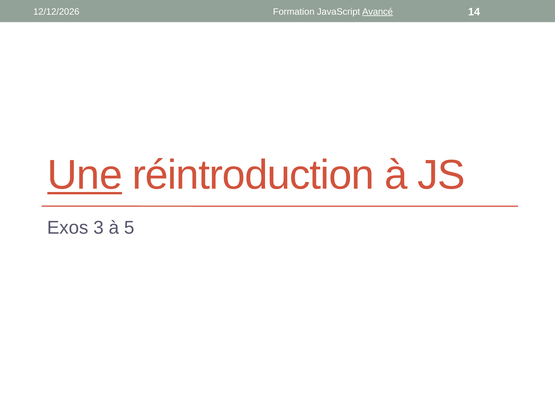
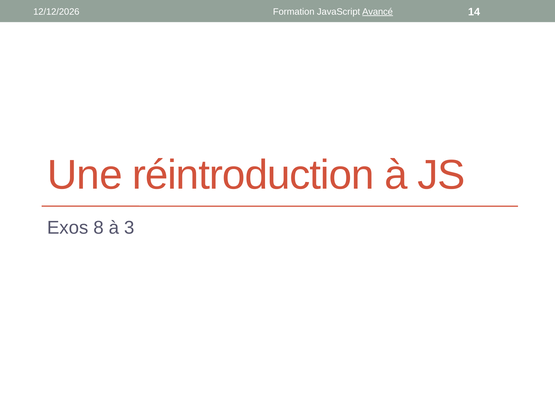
Une underline: present -> none (85, 175)
3: 3 -> 8 (99, 228)
5: 5 -> 3 (129, 228)
